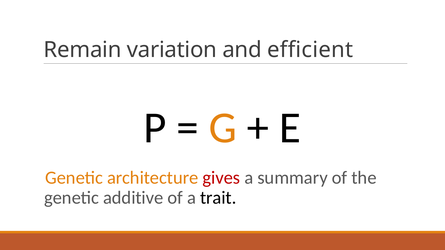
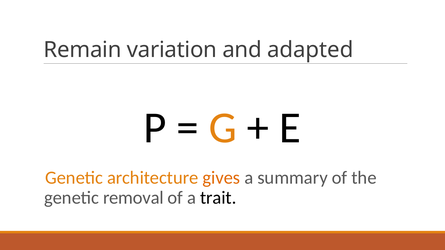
efficient: efficient -> adapted (310, 50)
gives colour: red -> orange (221, 178)
additive: additive -> removal (133, 198)
